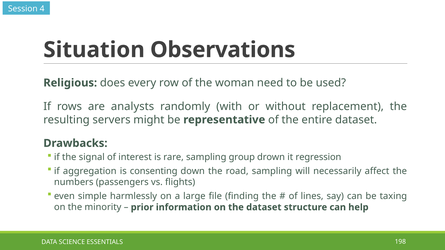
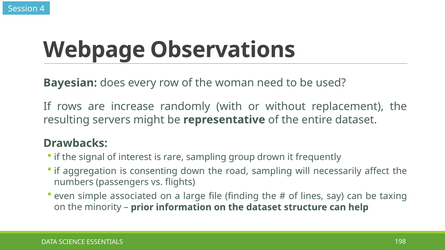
Situation: Situation -> Webpage (94, 50)
Religious: Religious -> Bayesian (70, 83)
analysts: analysts -> increase (133, 106)
regression: regression -> frequently (318, 157)
harmlessly: harmlessly -> associated (134, 196)
